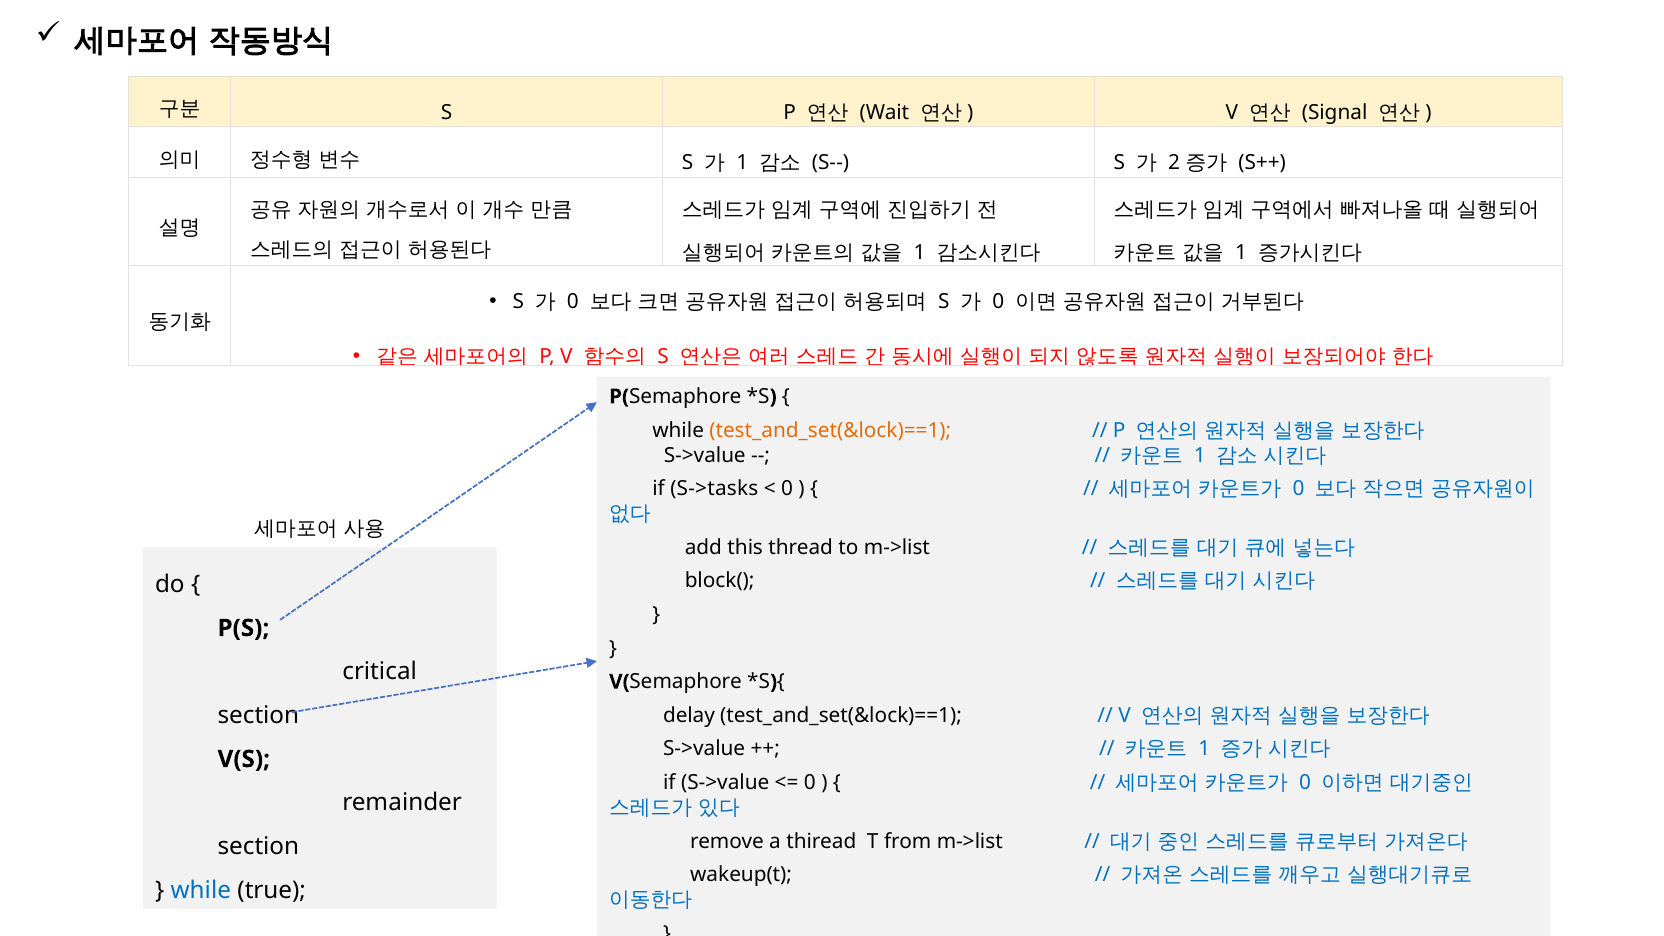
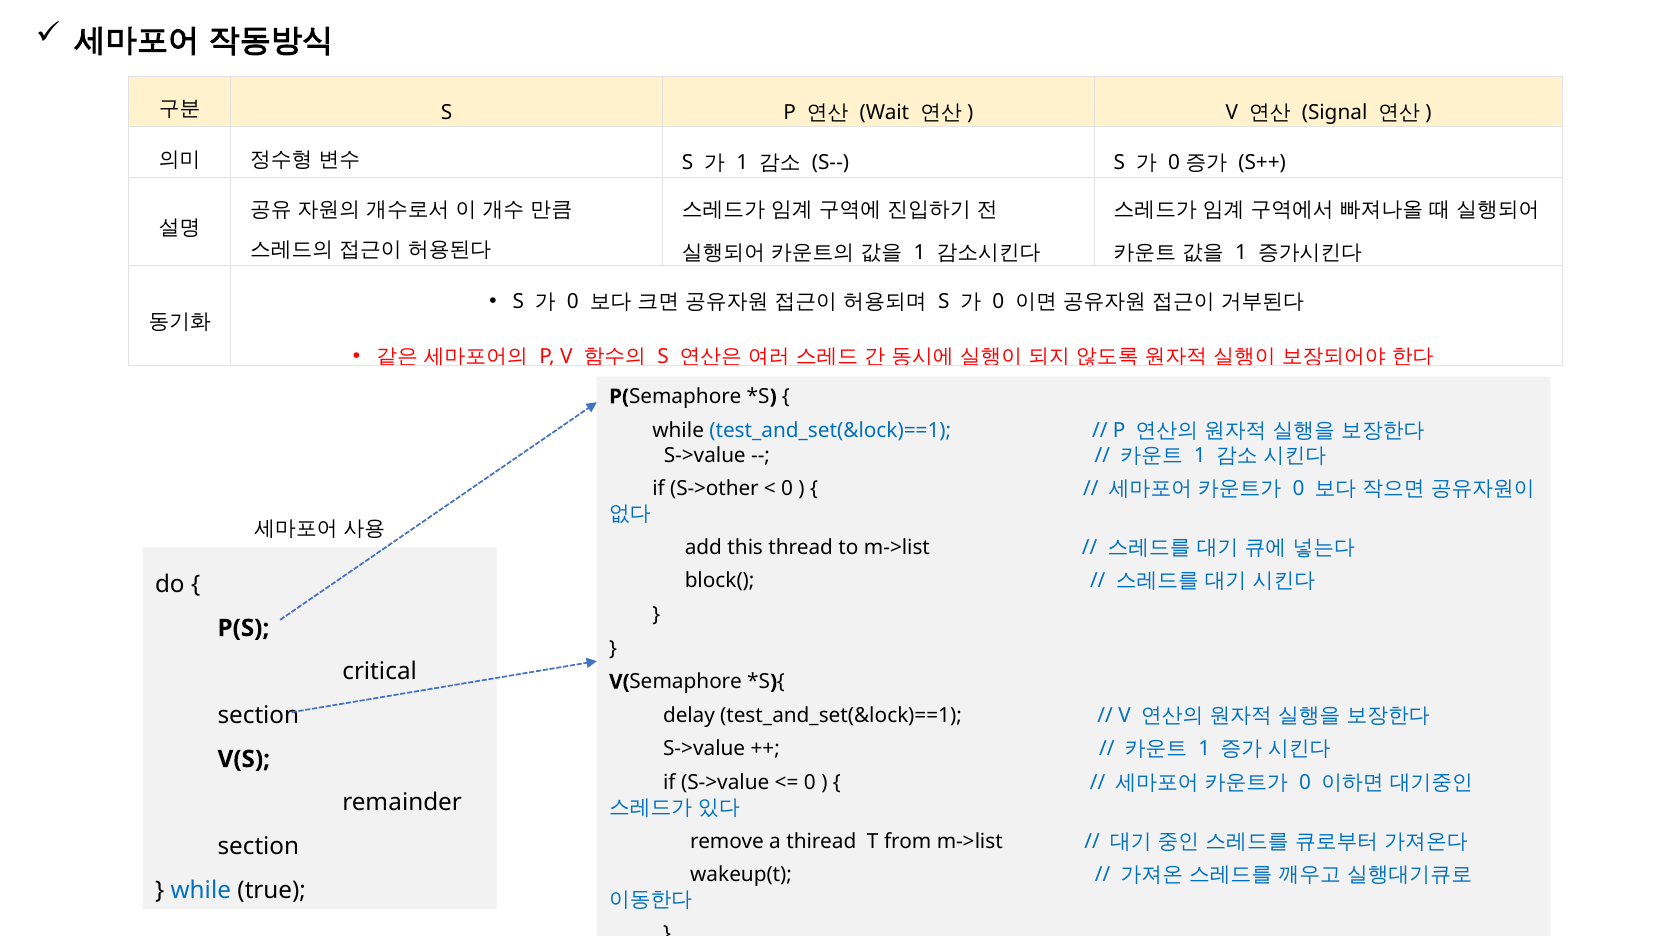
2: 2 -> 0 (1174, 163)
test_and_set(&lock)==1 colour: orange -> blue (830, 430)
S->tasks: S->tasks -> S->other (714, 489)
